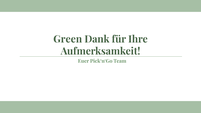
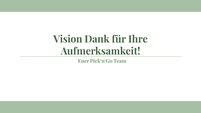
Green: Green -> Vision (68, 39)
